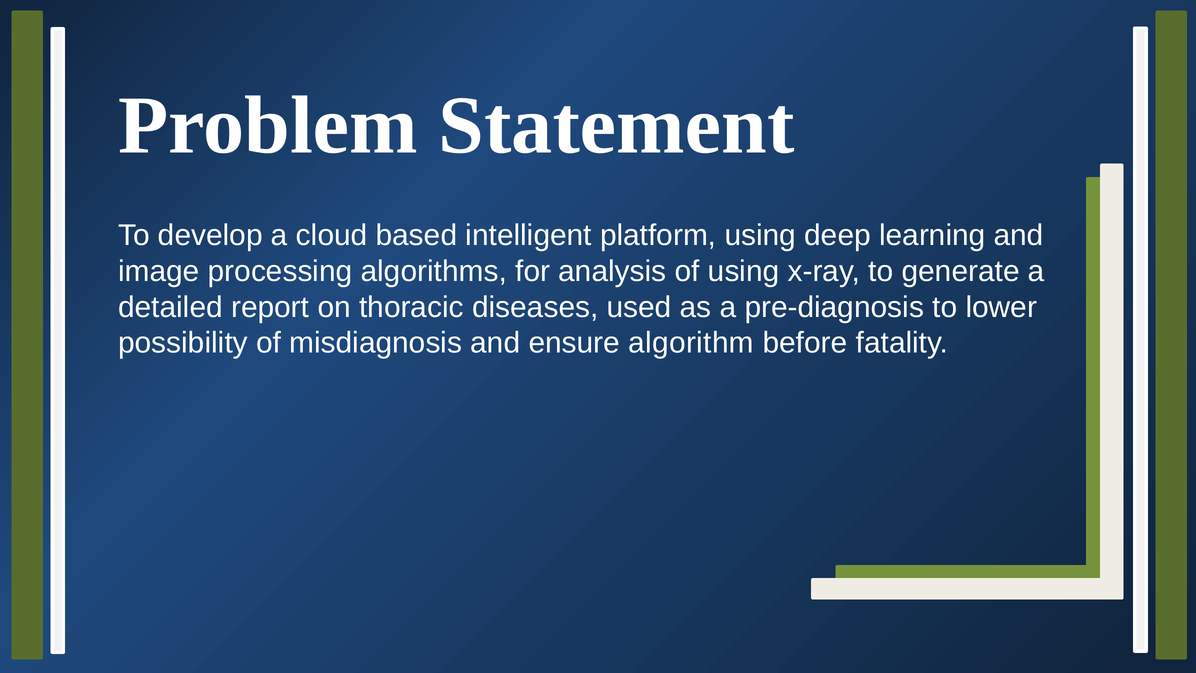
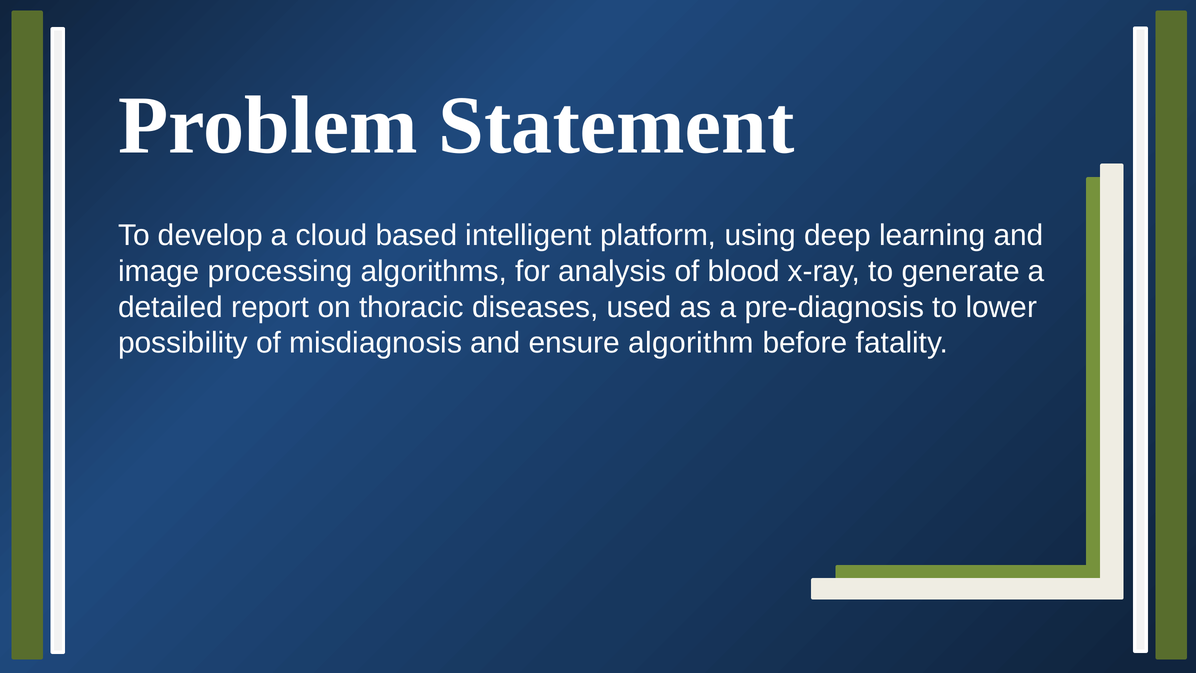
of using: using -> blood (744, 271)
